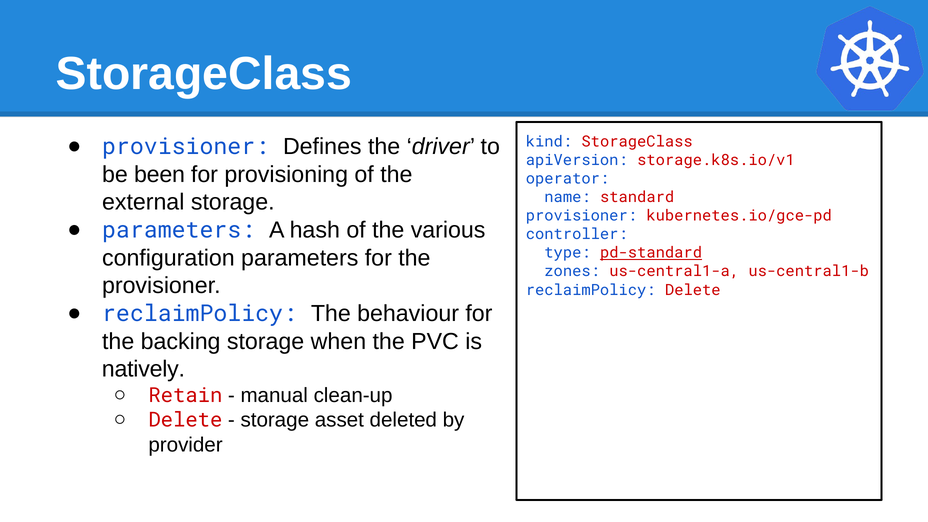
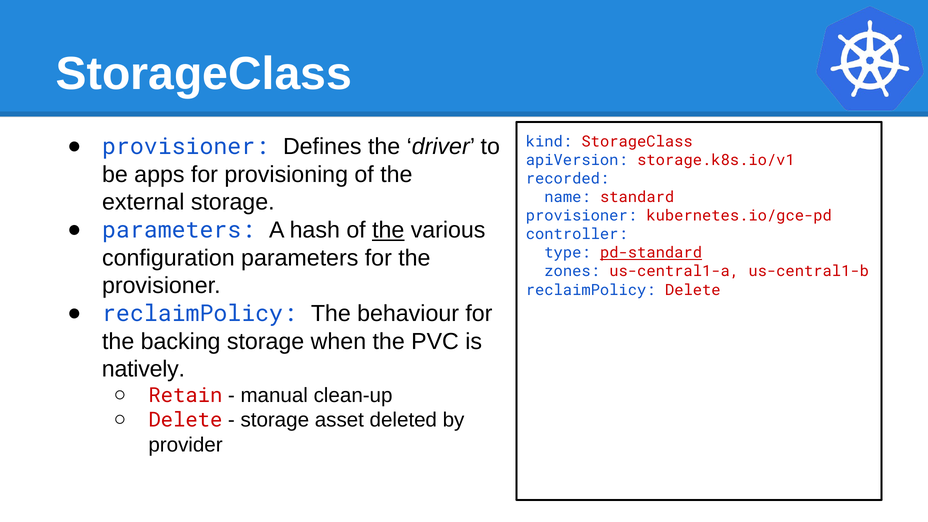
been: been -> apps (159, 174)
operator: operator -> recorded (568, 179)
the underline: none -> present (388, 230)
